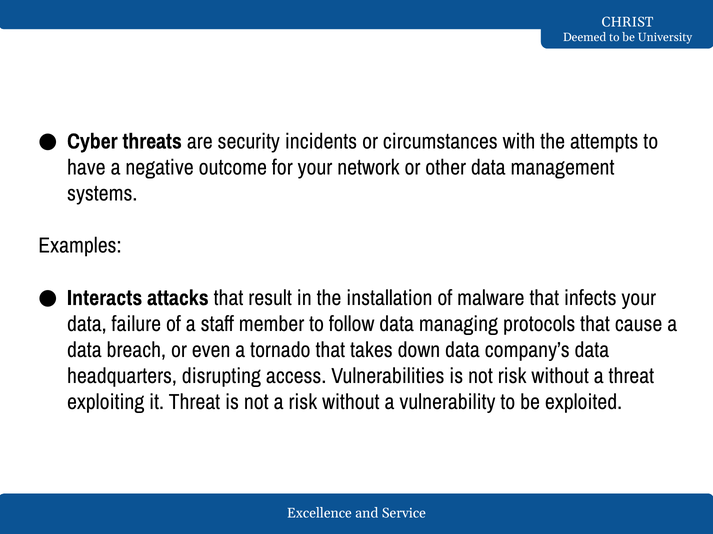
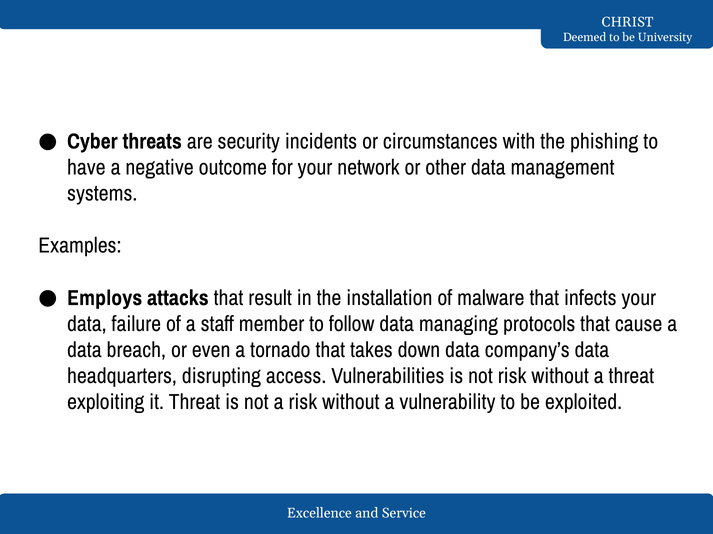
attempts: attempts -> phishing (604, 142)
Interacts: Interacts -> Employs (105, 298)
